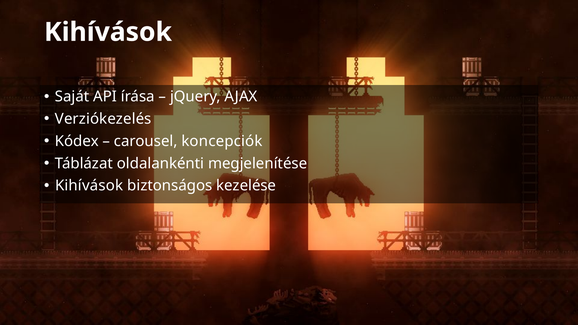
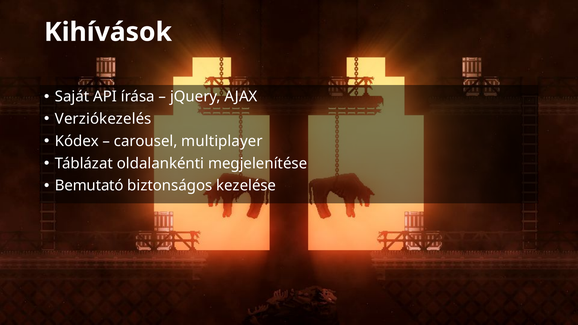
koncepciók: koncepciók -> multiplayer (222, 141)
Kihívások: Kihívások -> Bemutató (89, 186)
